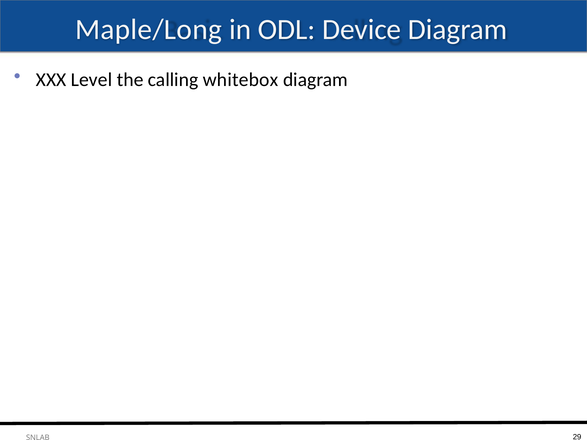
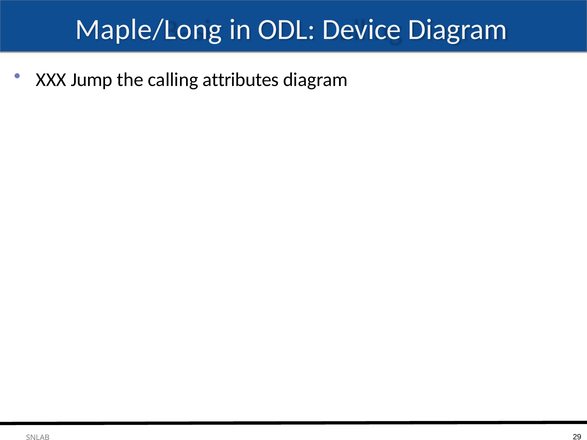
Level: Level -> Jump (92, 80)
whitebox: whitebox -> attributes (241, 80)
